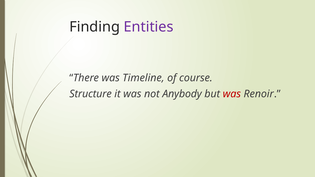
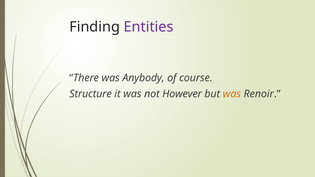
Timeline: Timeline -> Anybody (143, 78)
Anybody: Anybody -> However (182, 94)
was colour: red -> orange (232, 94)
